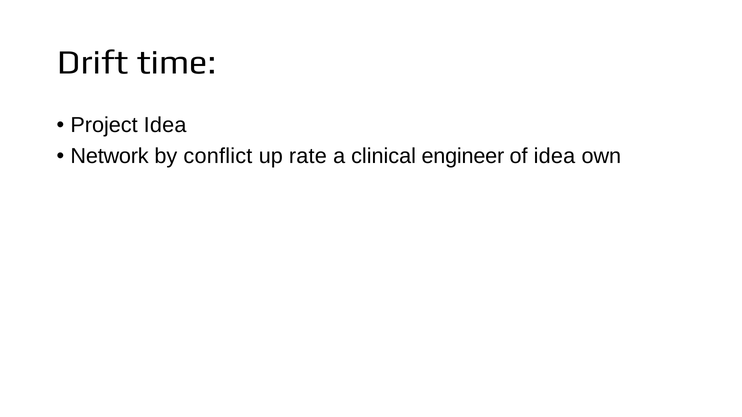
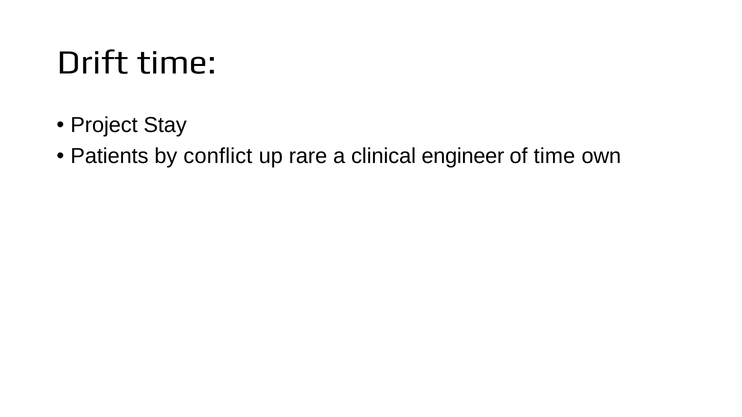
Project Idea: Idea -> Stay (165, 125)
Network: Network -> Patients (109, 156)
rate: rate -> rare (308, 156)
of idea: idea -> time (554, 156)
